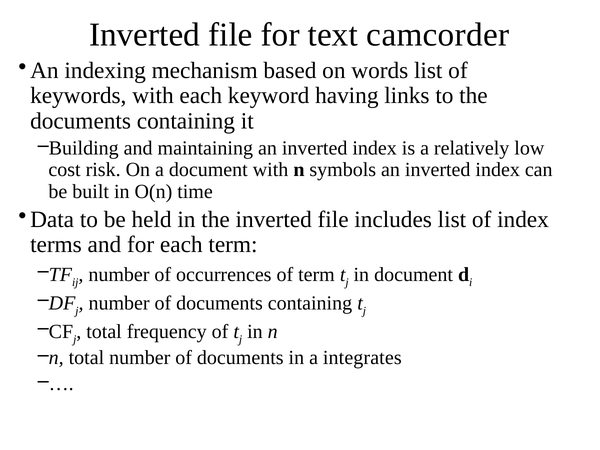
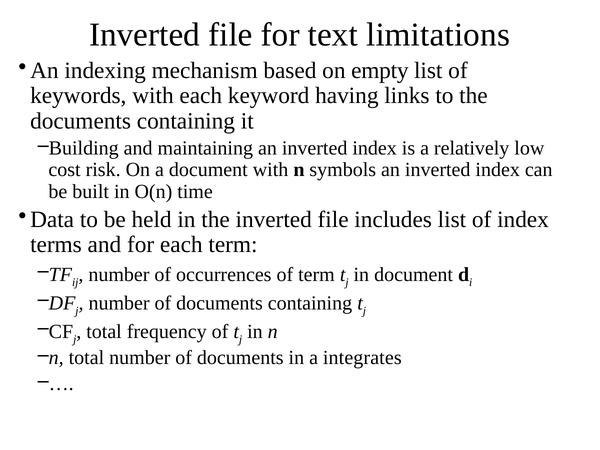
camcorder: camcorder -> limitations (438, 35)
words: words -> empty (380, 70)
